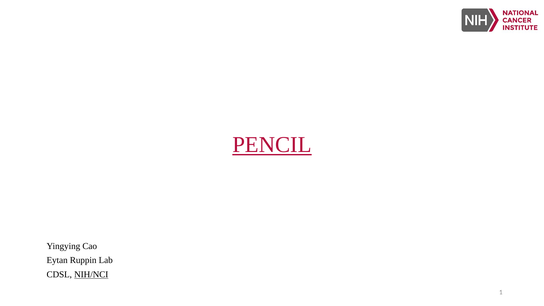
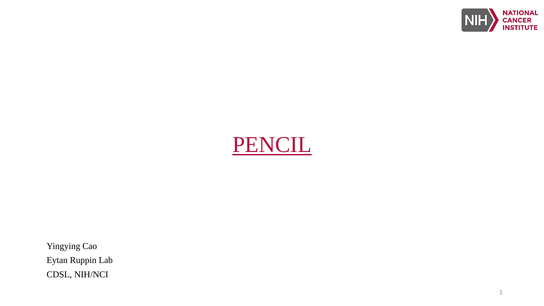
NIH/NCI underline: present -> none (91, 275)
